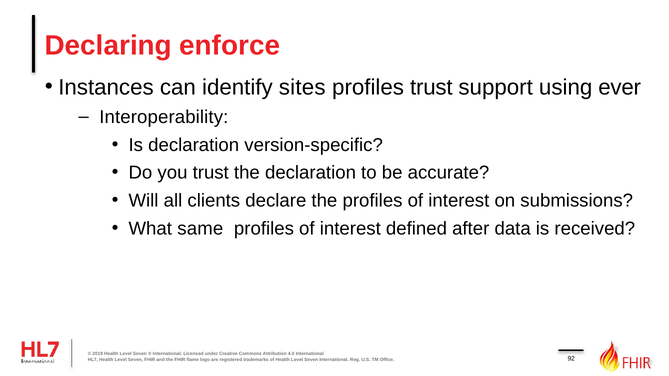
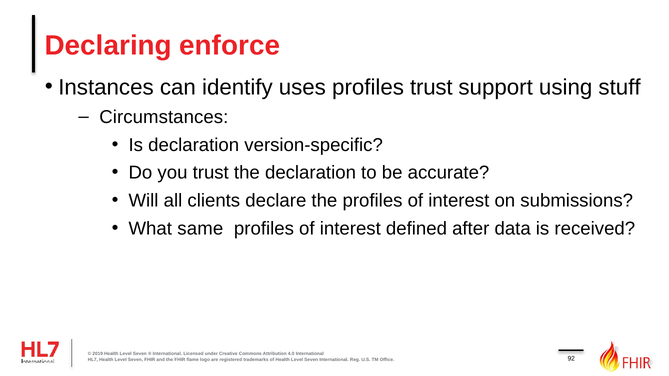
sites: sites -> uses (302, 87)
ever: ever -> stuff (620, 87)
Interoperability: Interoperability -> Circumstances (164, 117)
